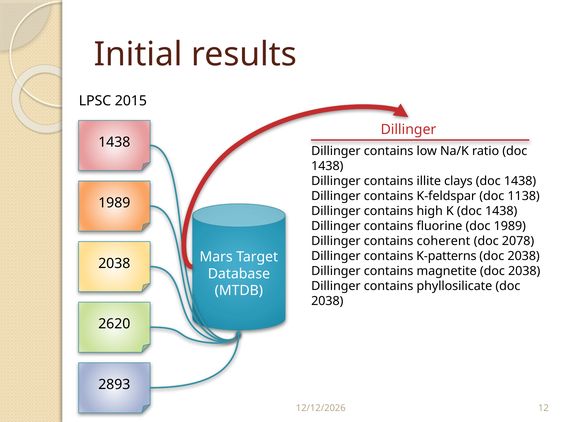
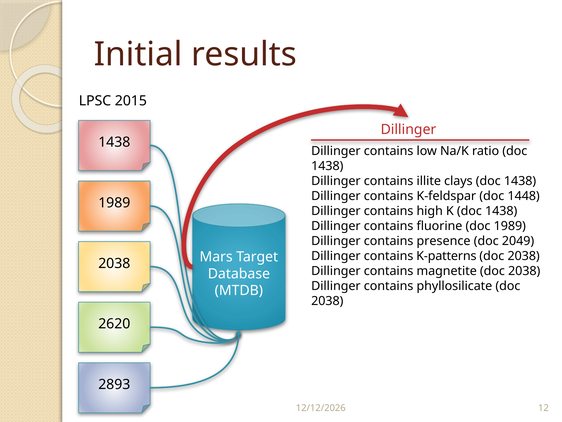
1138: 1138 -> 1448 (524, 196)
coherent: coherent -> presence (444, 241)
2078: 2078 -> 2049 (518, 241)
